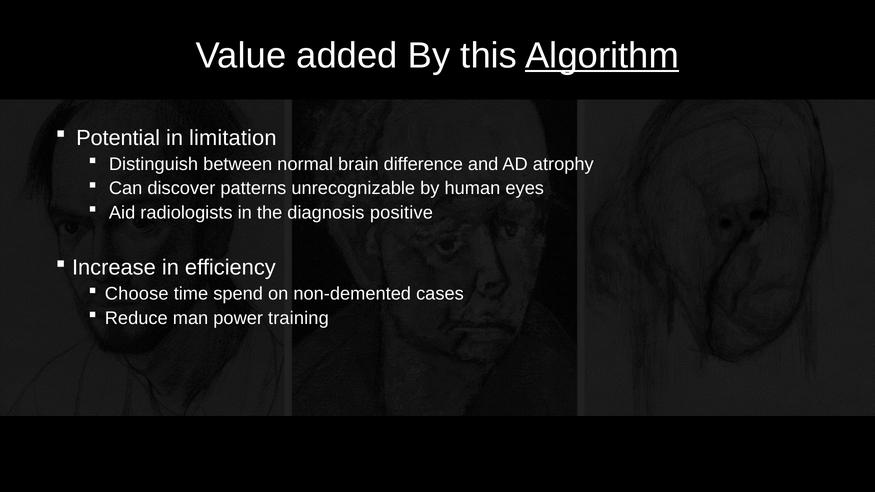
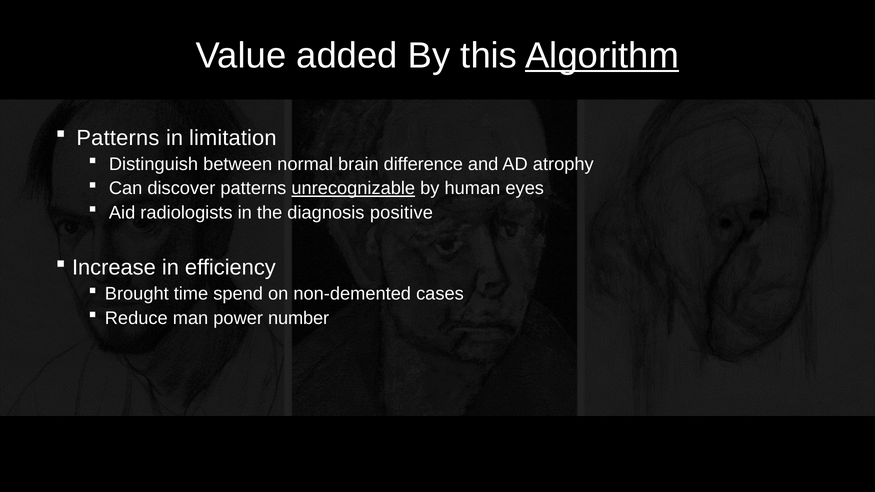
Potential: Potential -> Patterns (118, 138)
unrecognizable underline: none -> present (353, 188)
Choose: Choose -> Brought (137, 294)
training: training -> number (299, 318)
